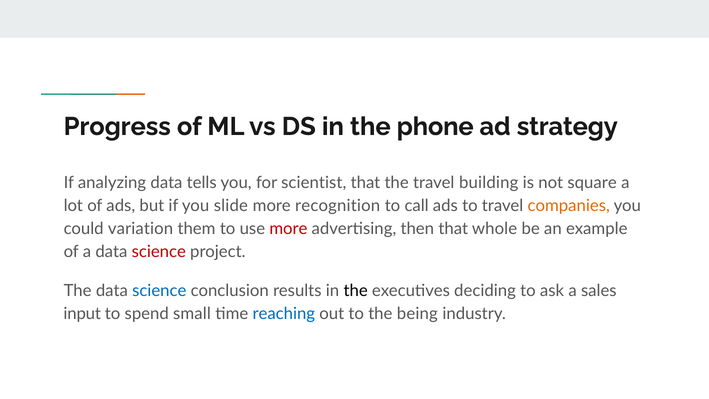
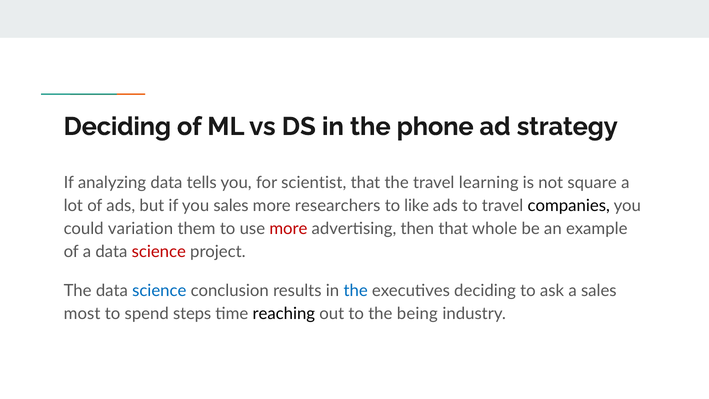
Progress: Progress -> Deciding (117, 126)
building: building -> learning (489, 182)
you slide: slide -> sales (231, 206)
recognition: recognition -> researchers (338, 206)
call: call -> like (417, 206)
companies colour: orange -> black (569, 206)
the colour: black -> blue (356, 291)
input: input -> most (82, 314)
small: small -> steps (192, 314)
reaching colour: blue -> black (284, 314)
